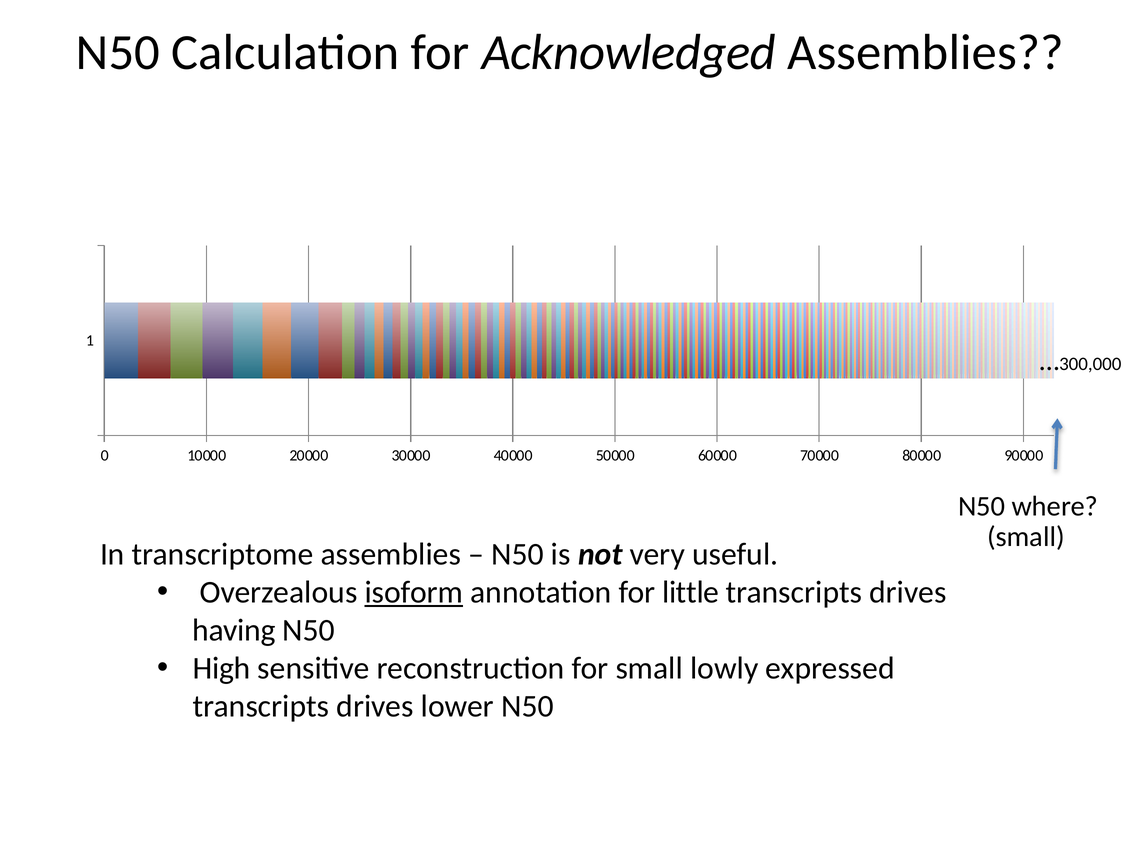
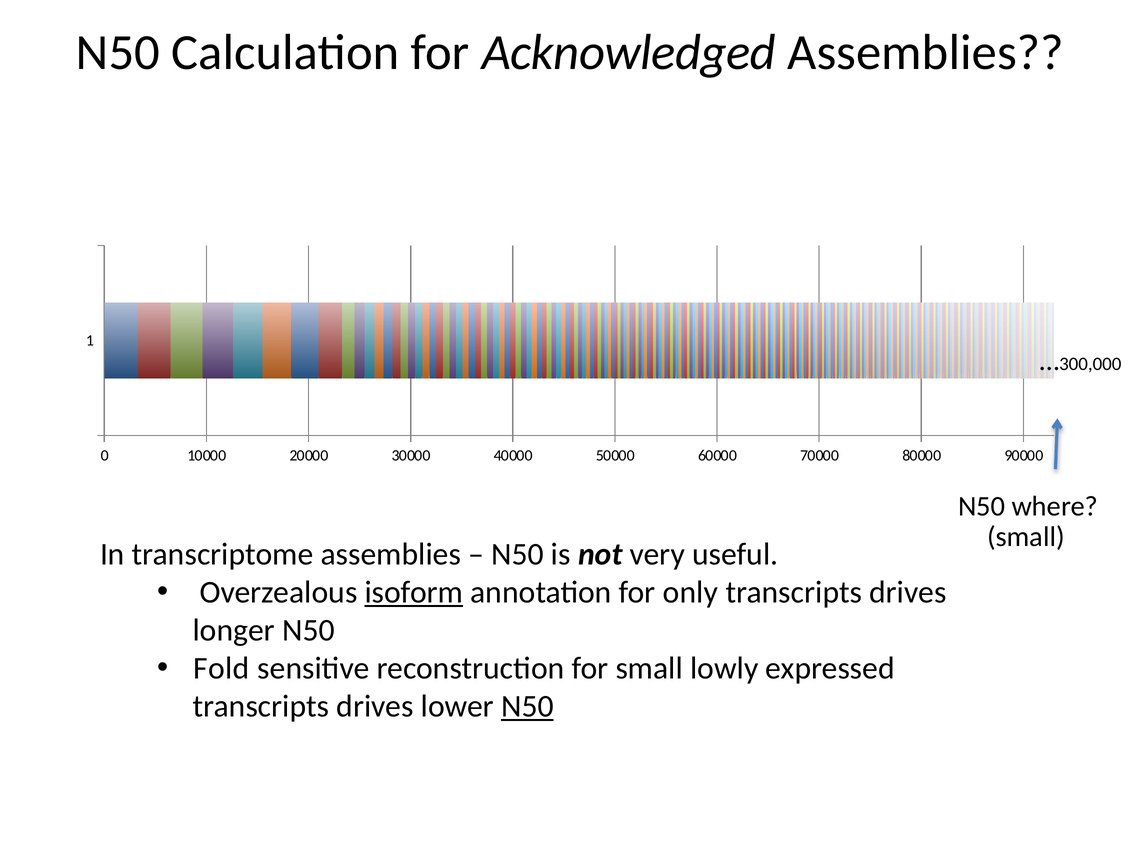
little: little -> only (690, 592)
having: having -> longer (234, 631)
High: High -> Fold (221, 669)
N50 underline: none -> present (527, 707)
